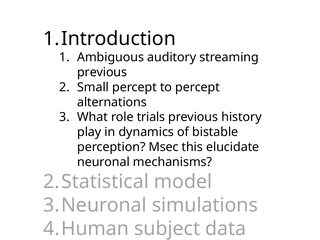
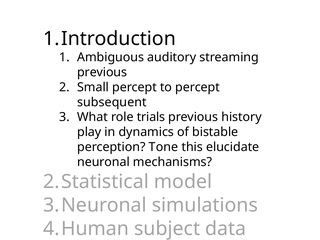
alternations: alternations -> subsequent (112, 102)
Msec: Msec -> Tone (163, 147)
